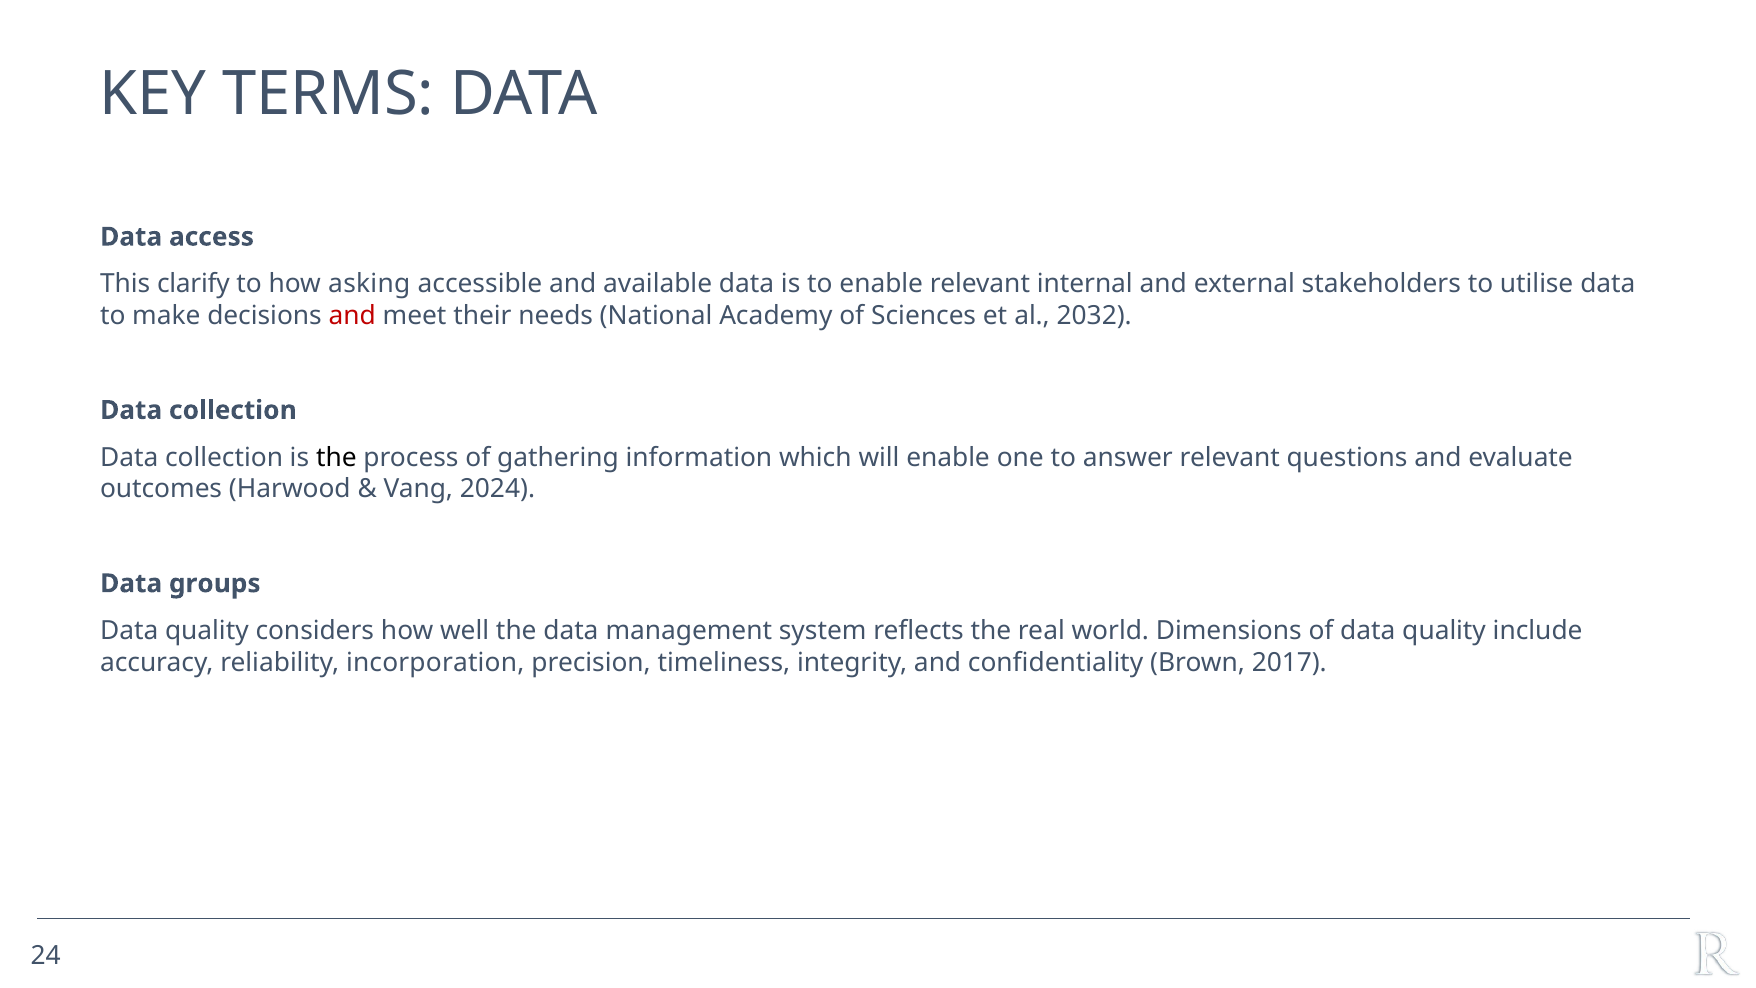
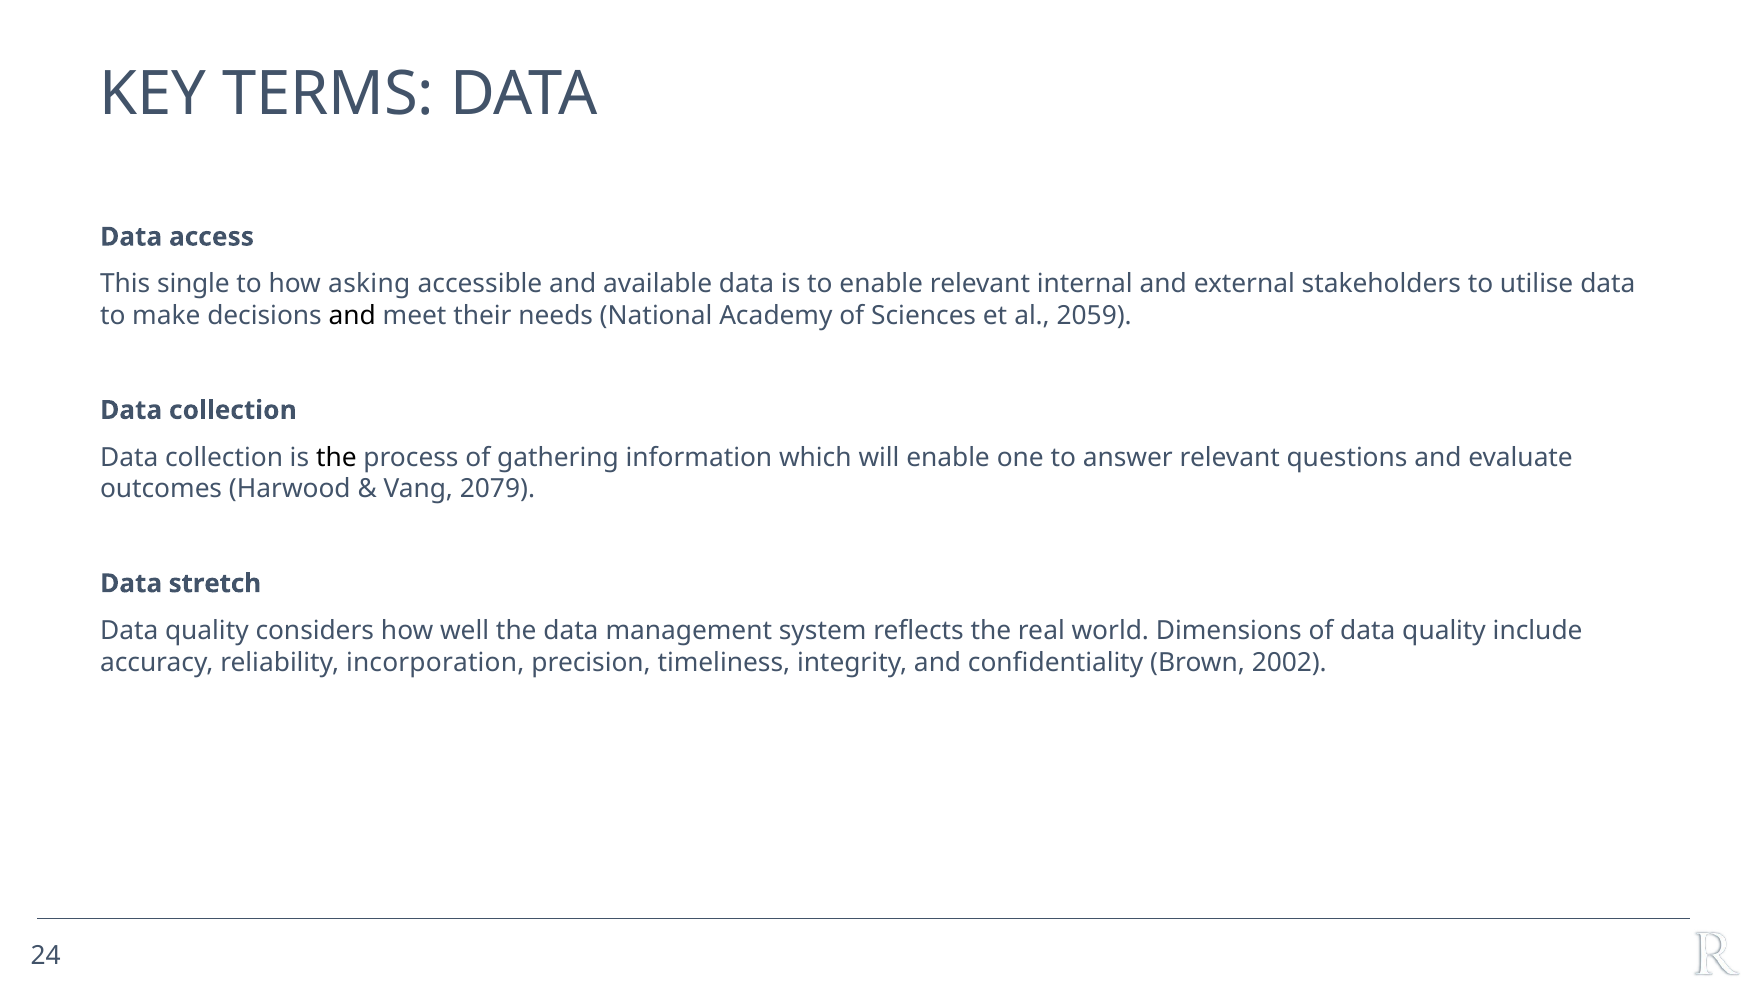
clarify: clarify -> single (193, 284)
and colour: red -> black (352, 316)
2032: 2032 -> 2059 (1094, 316)
2024: 2024 -> 2079 (497, 489)
groups: groups -> stretch (215, 583)
2017: 2017 -> 2002 (1289, 662)
